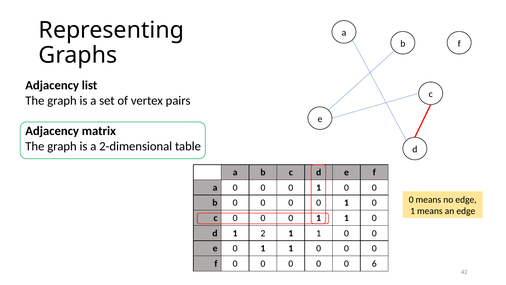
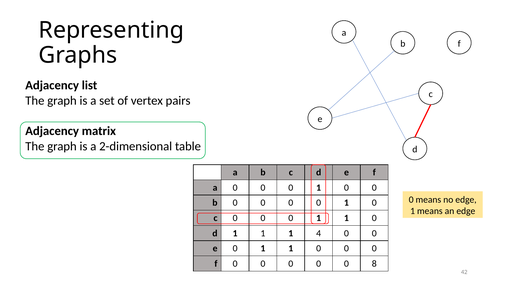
d 1 2: 2 -> 1 (263, 233)
1: 1 -> 4 (319, 233)
6: 6 -> 8 (374, 263)
